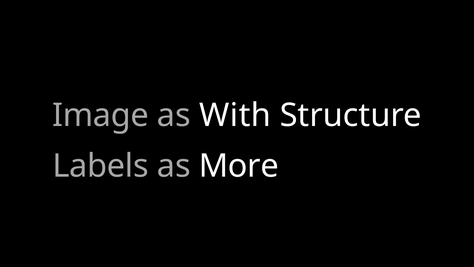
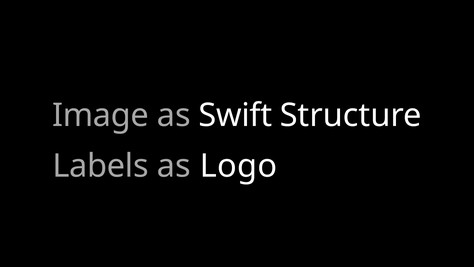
With: With -> Swift (235, 115)
More: More -> Logo (238, 166)
